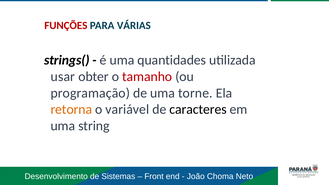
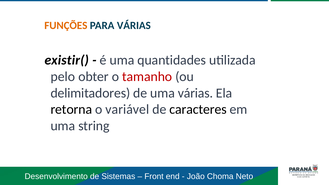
FUNÇÕES colour: red -> orange (66, 25)
strings(: strings( -> existir( (67, 60)
usar: usar -> pelo (63, 77)
programação: programação -> delimitadores (90, 93)
uma torne: torne -> várias (195, 93)
retorna colour: orange -> black (71, 109)
